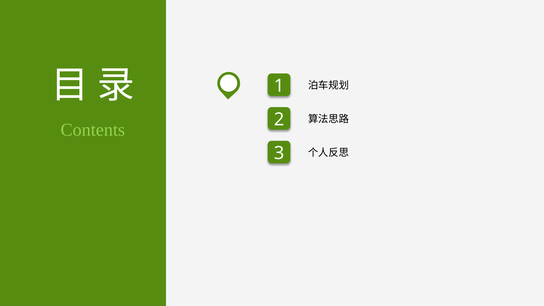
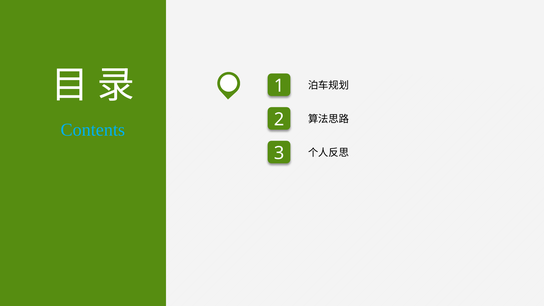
Contents colour: light green -> light blue (93, 130)
